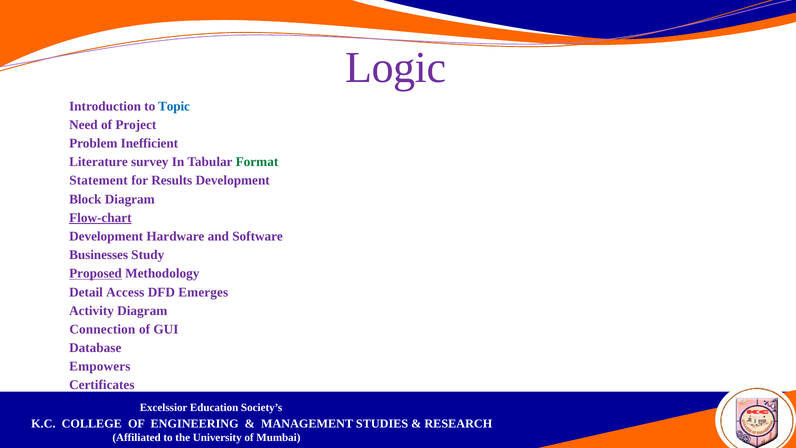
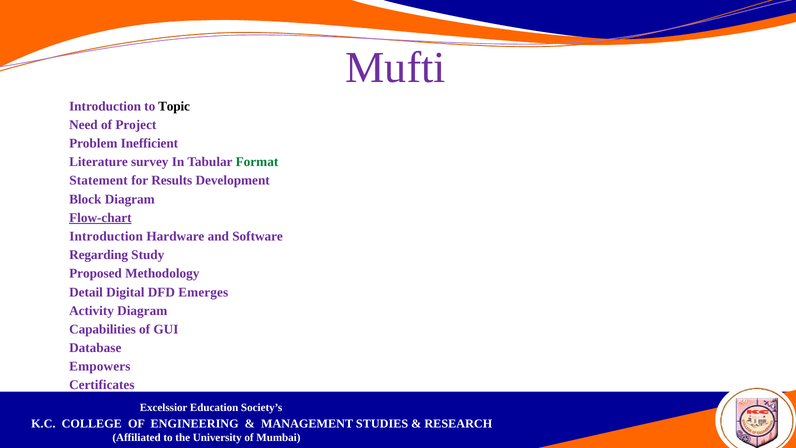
Logic: Logic -> Mufti (395, 67)
Topic colour: blue -> black (174, 106)
Development: Development -> Introduction (106, 236)
Businesses: Businesses -> Regarding (99, 255)
Proposed underline: present -> none (96, 273)
Access: Access -> Digital (125, 292)
Connection: Connection -> Capabilities (102, 329)
